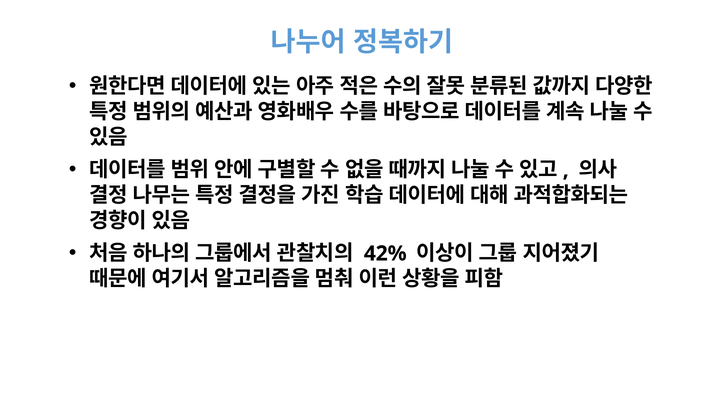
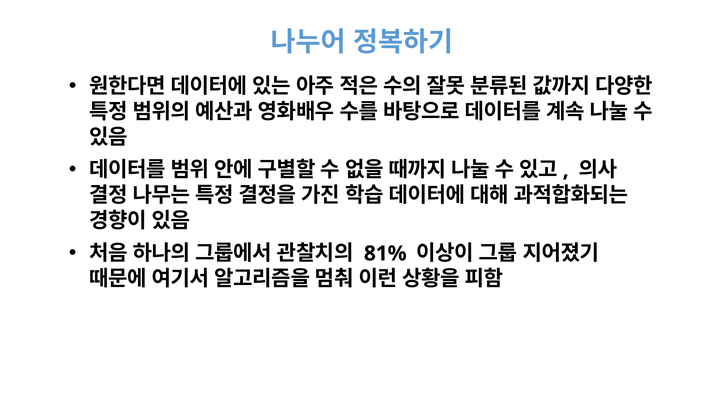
42%: 42% -> 81% (385, 254)
